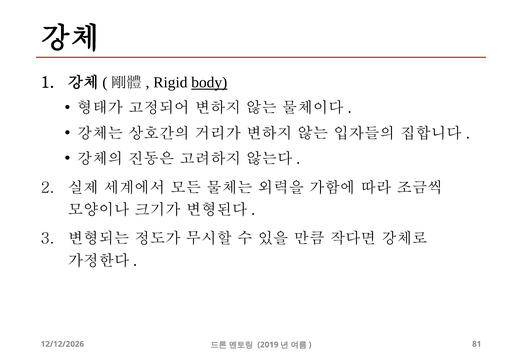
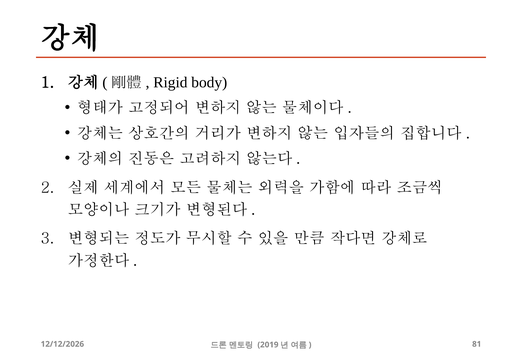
body underline: present -> none (209, 83)
